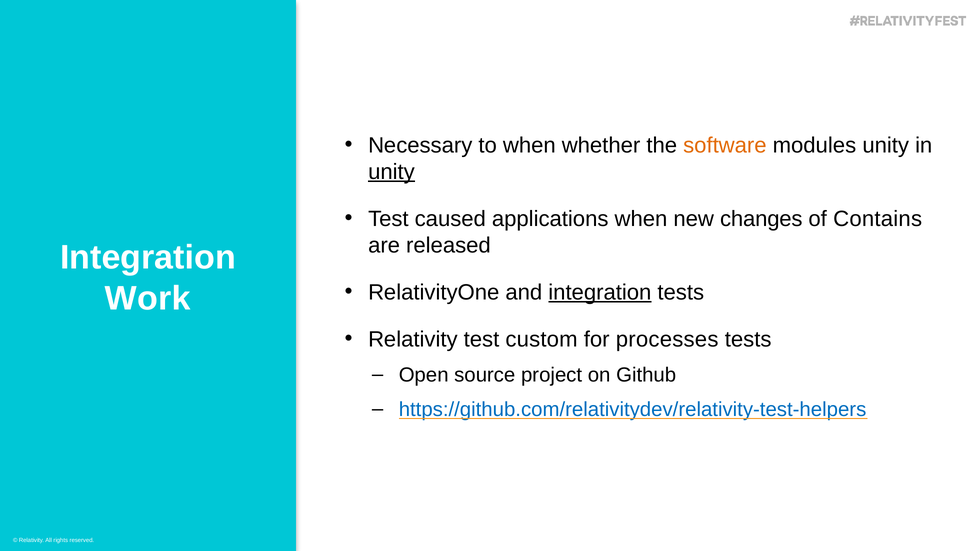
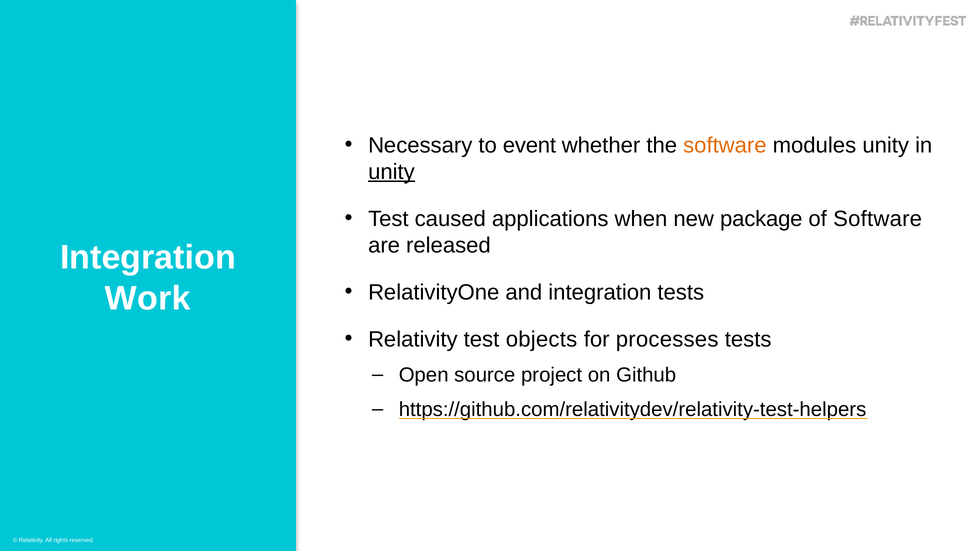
to when: when -> event (529, 145)
changes: changes -> package (761, 219)
of Contains: Contains -> Software (878, 219)
integration underline: present -> none (600, 292)
custom: custom -> objects (541, 339)
https://github.com/relativitydev/relativity-test-helpers colour: blue -> black (633, 410)
